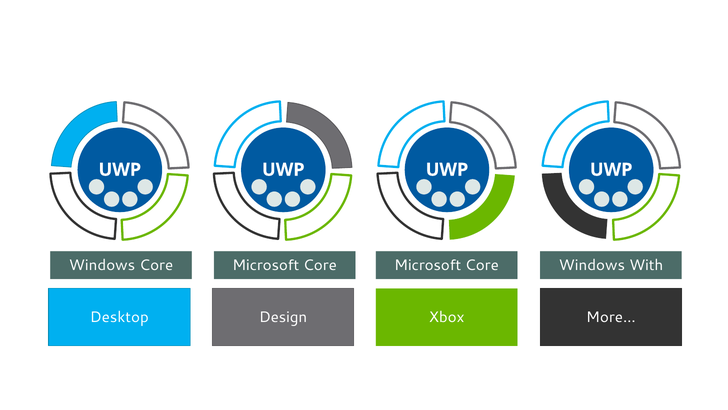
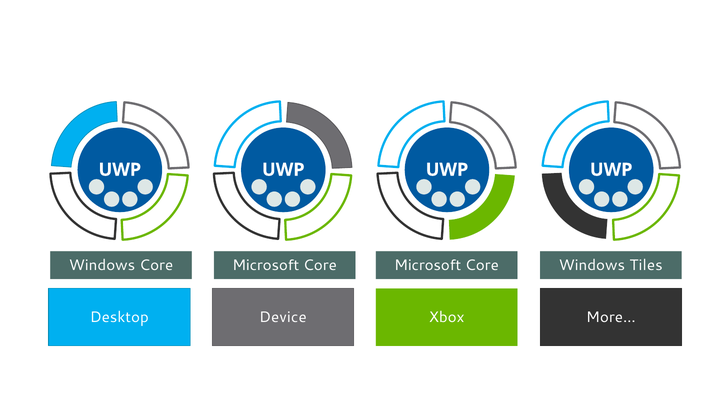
With: With -> Tiles (646, 265)
Design: Design -> Device (283, 317)
